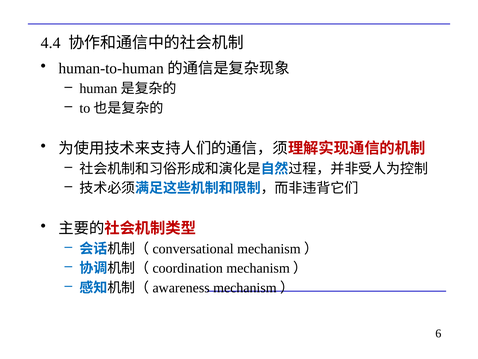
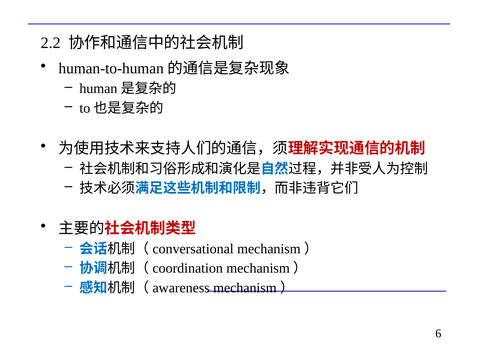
4.4: 4.4 -> 2.2 (51, 43)
